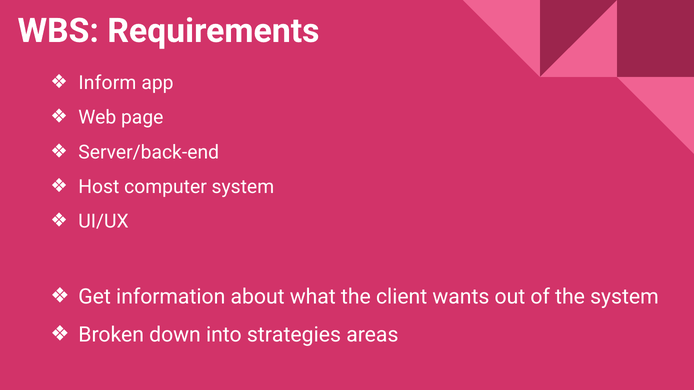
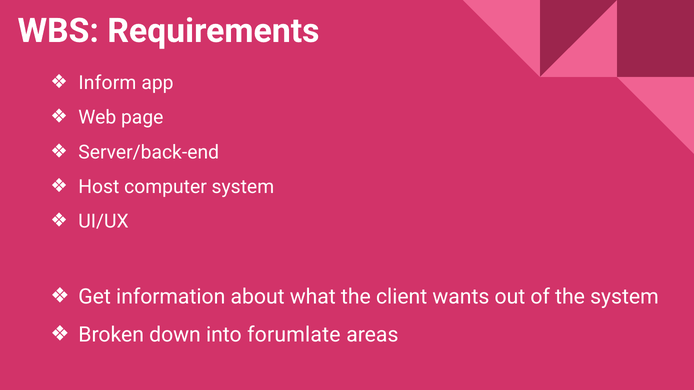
strategies: strategies -> forumlate (294, 335)
